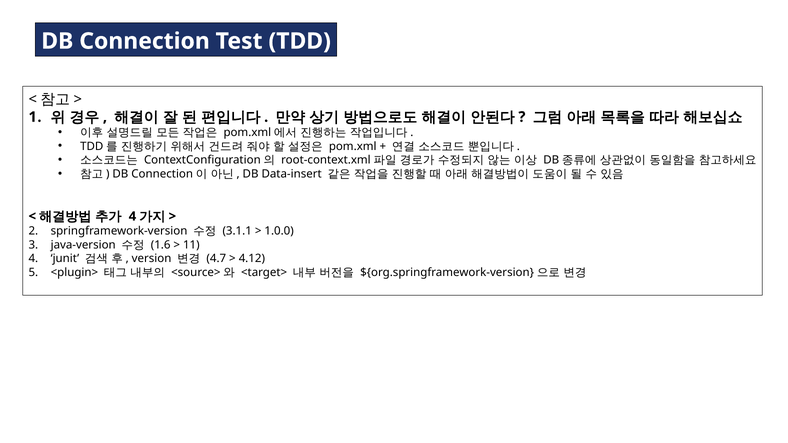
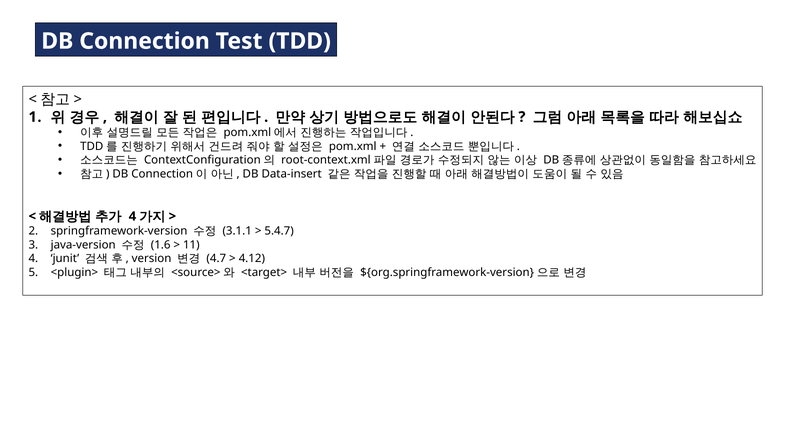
1.0.0: 1.0.0 -> 5.4.7 (279, 231)
